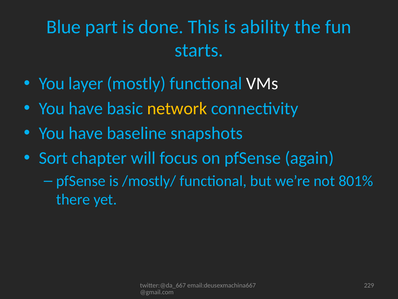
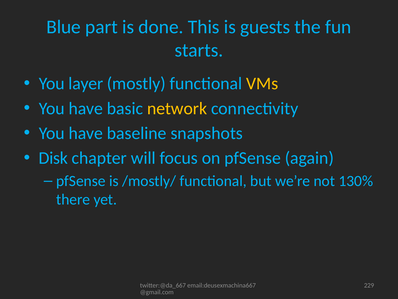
ability: ability -> guests (265, 27)
VMs colour: white -> yellow (262, 84)
Sort: Sort -> Disk (53, 158)
801%: 801% -> 130% (356, 181)
